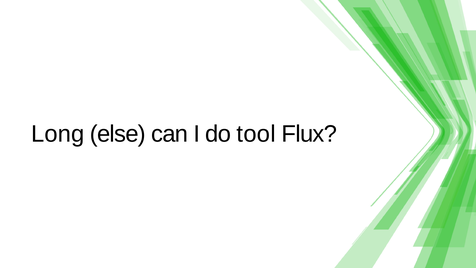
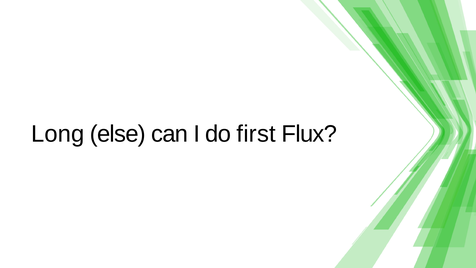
tool: tool -> first (256, 134)
